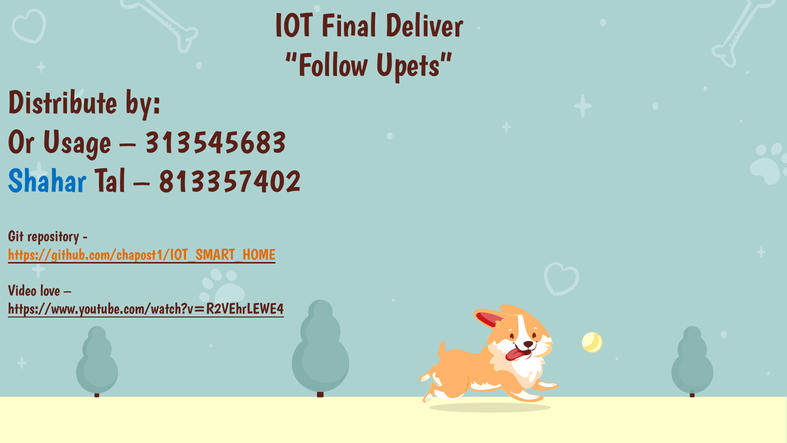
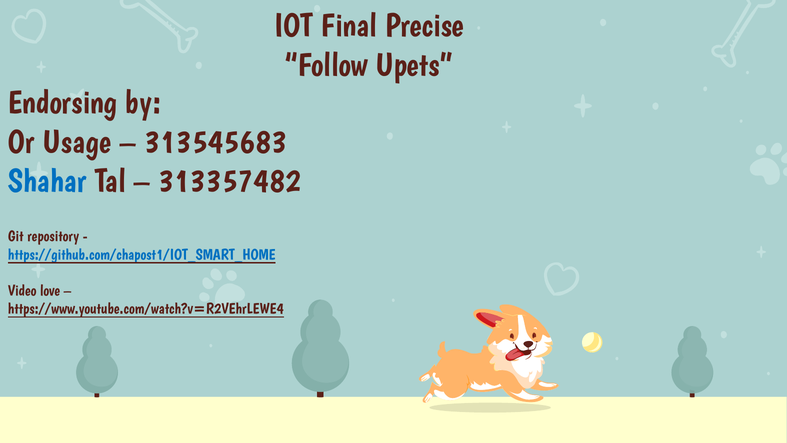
Deliver: Deliver -> Precise (424, 25)
Distribute: Distribute -> Endorsing (63, 102)
813357402: 813357402 -> 313357482 (230, 181)
https://github.com/chapost1/IOT_SMART_HOME colour: orange -> blue (142, 254)
